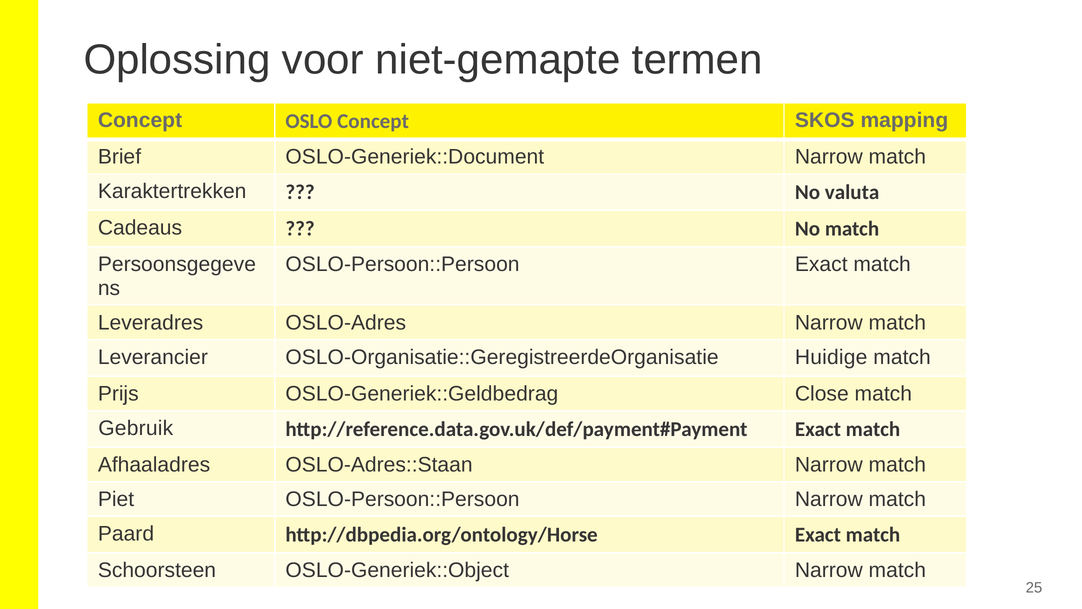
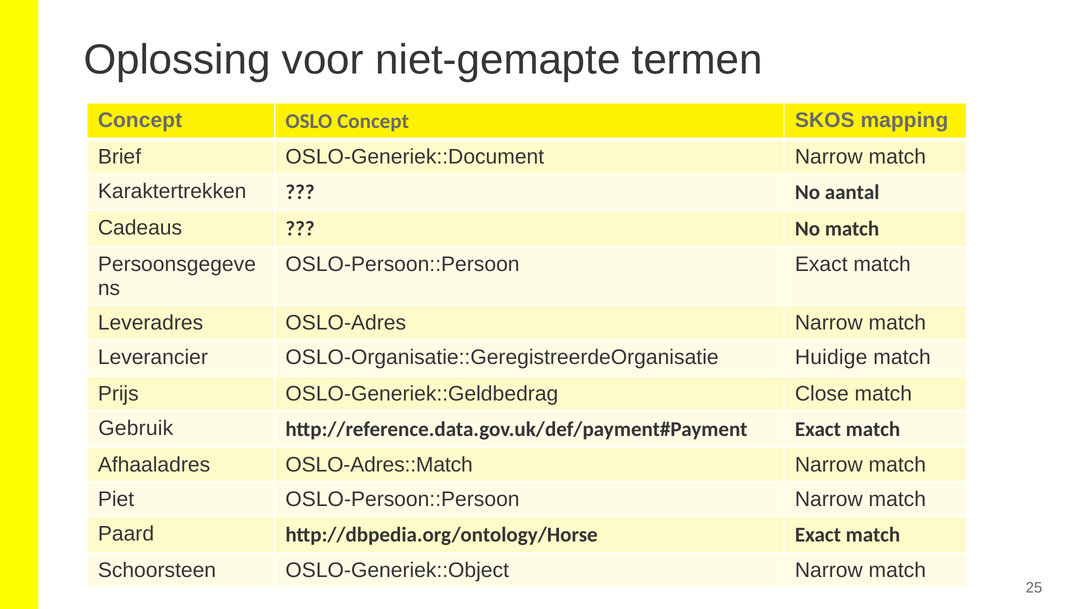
valuta: valuta -> aantal (852, 192)
OSLO-Adres::Staan: OSLO-Adres::Staan -> OSLO-Adres::Match (379, 465)
